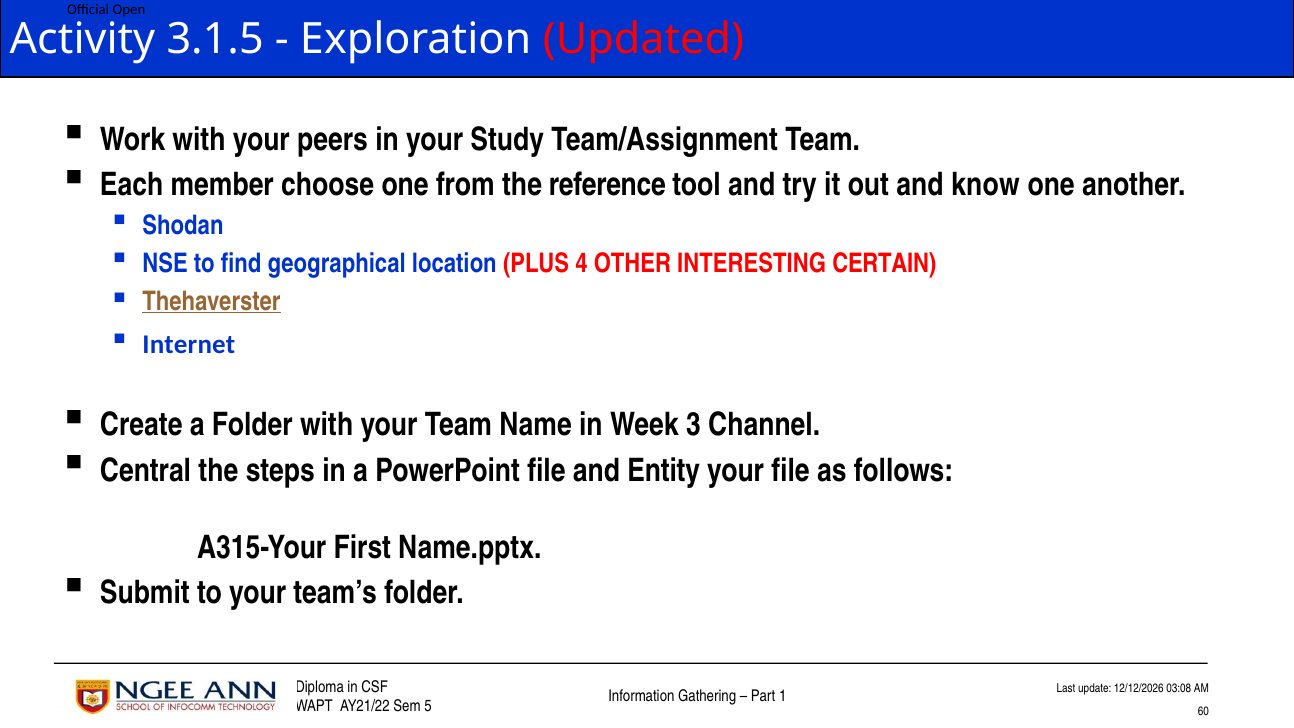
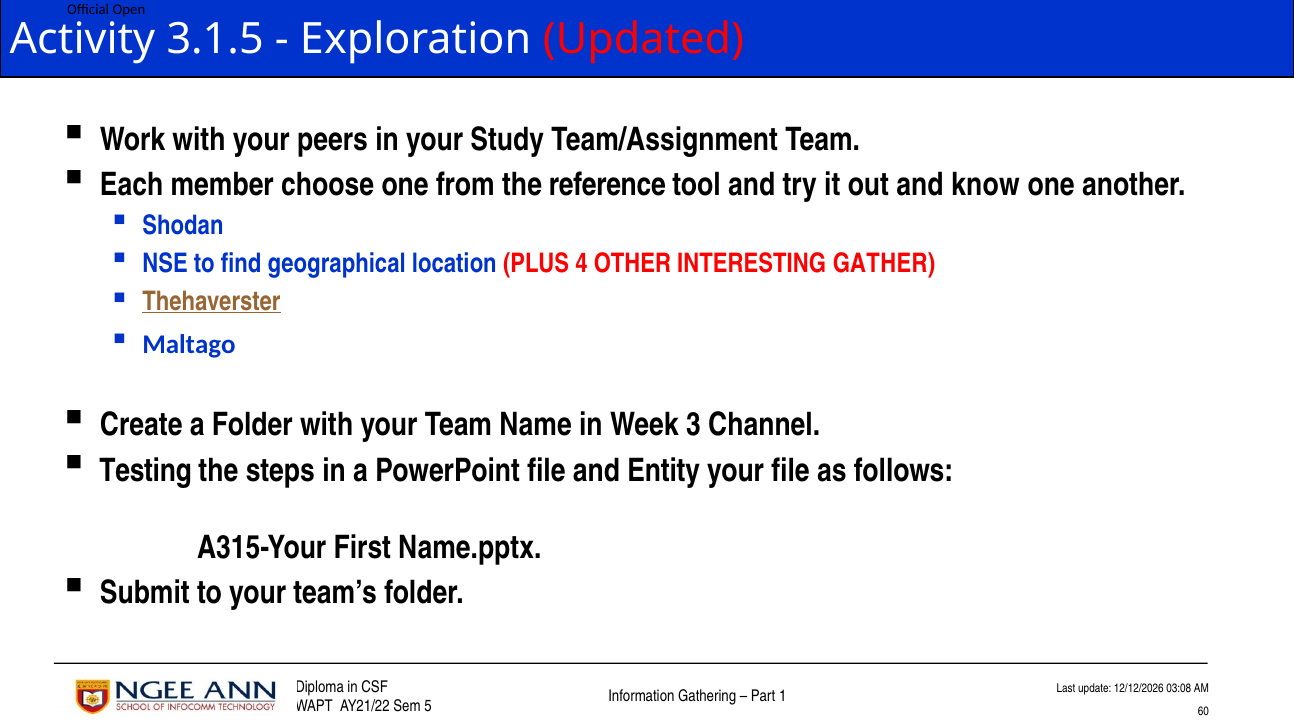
CERTAIN: CERTAIN -> GATHER (884, 263)
Internet: Internet -> Maltago (189, 345)
Central: Central -> Testing (146, 470)
